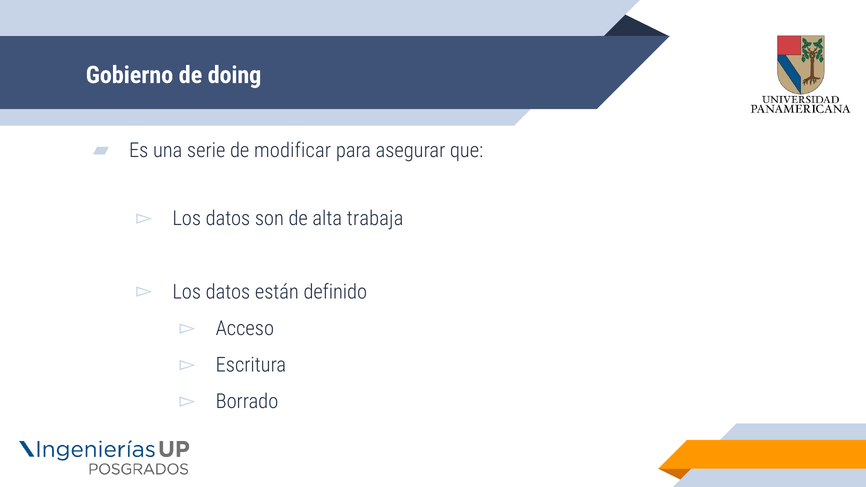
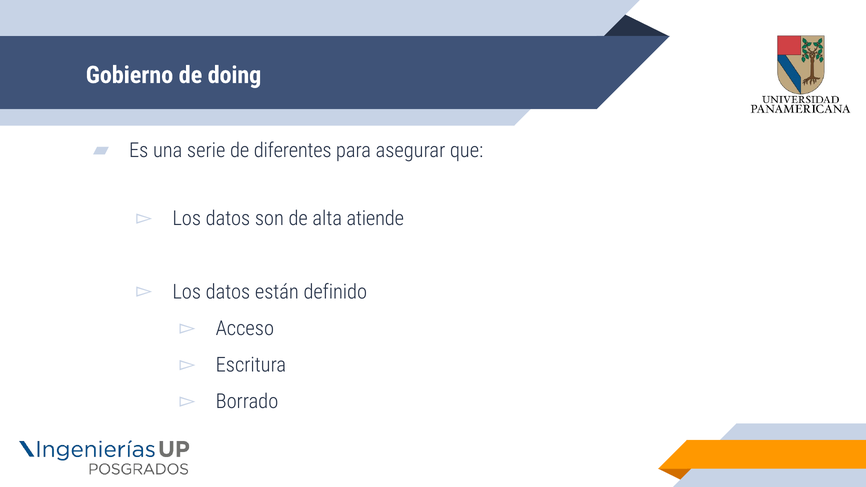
modificar: modificar -> diferentes (293, 150)
trabaja: trabaja -> atiende (375, 219)
